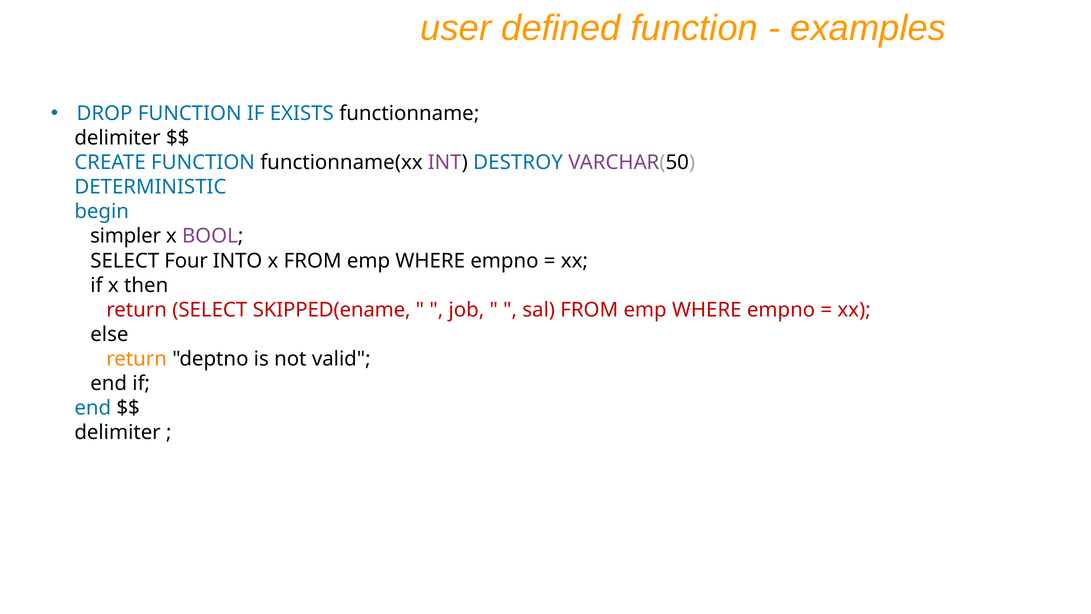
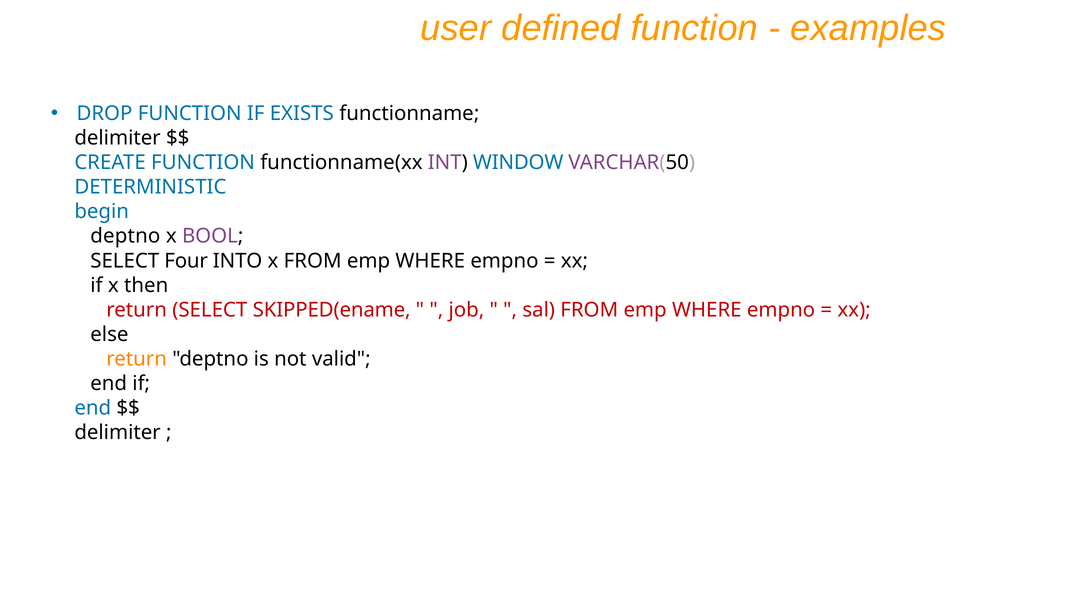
DESTROY: DESTROY -> WINDOW (518, 162)
simpler: simpler -> deptno (125, 236)
